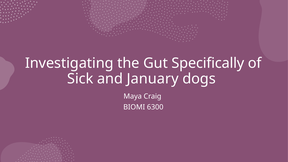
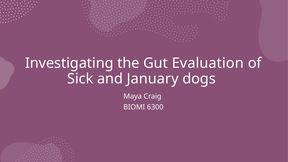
Specifically: Specifically -> Evaluation (208, 63)
